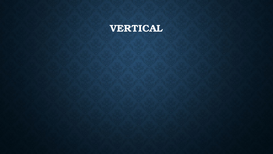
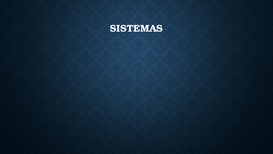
VERTICAL: VERTICAL -> SISTEMAS (136, 28)
